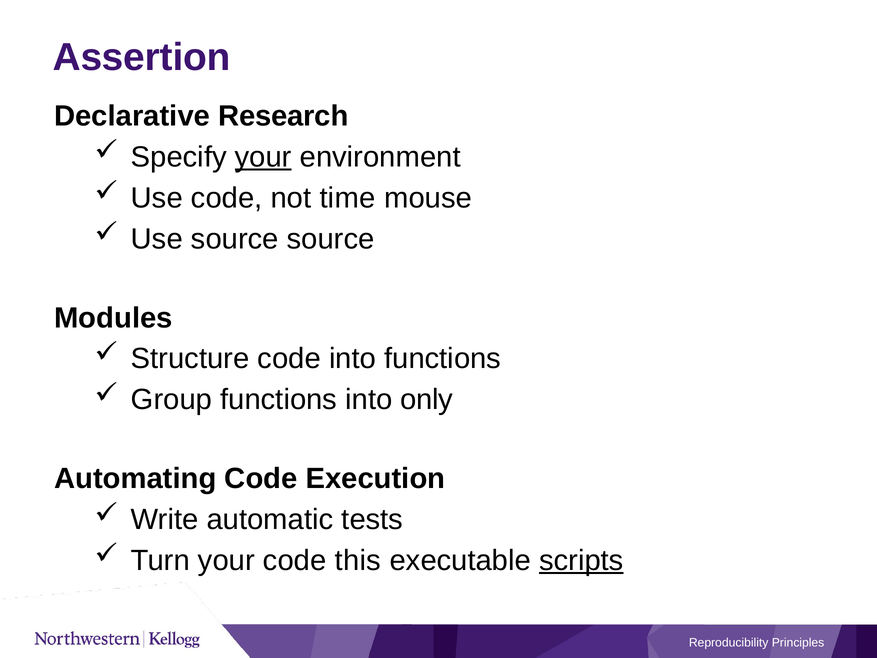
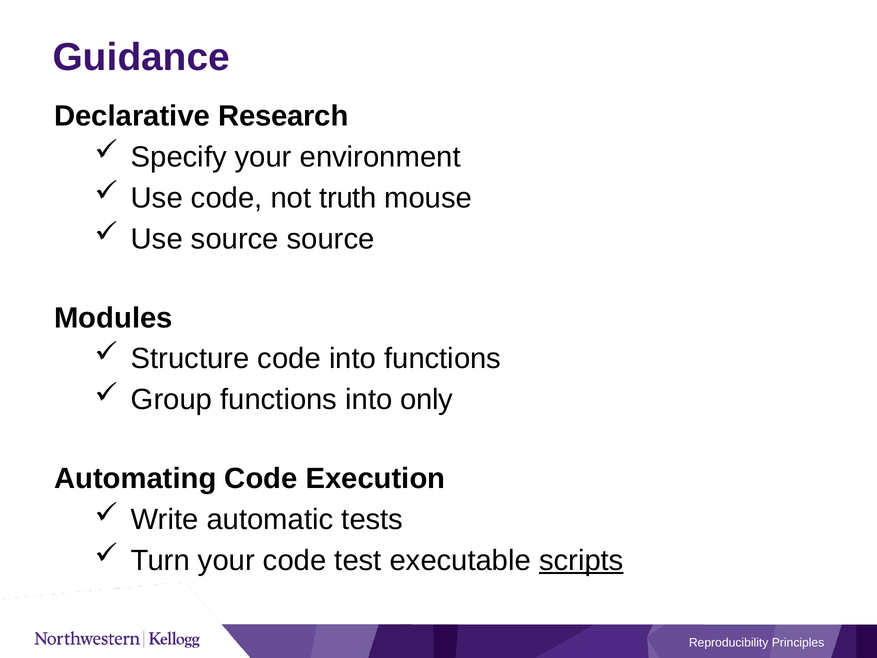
Assertion: Assertion -> Guidance (141, 58)
your underline: present -> none (263, 157)
time: time -> truth (348, 198)
this: this -> test (358, 560)
